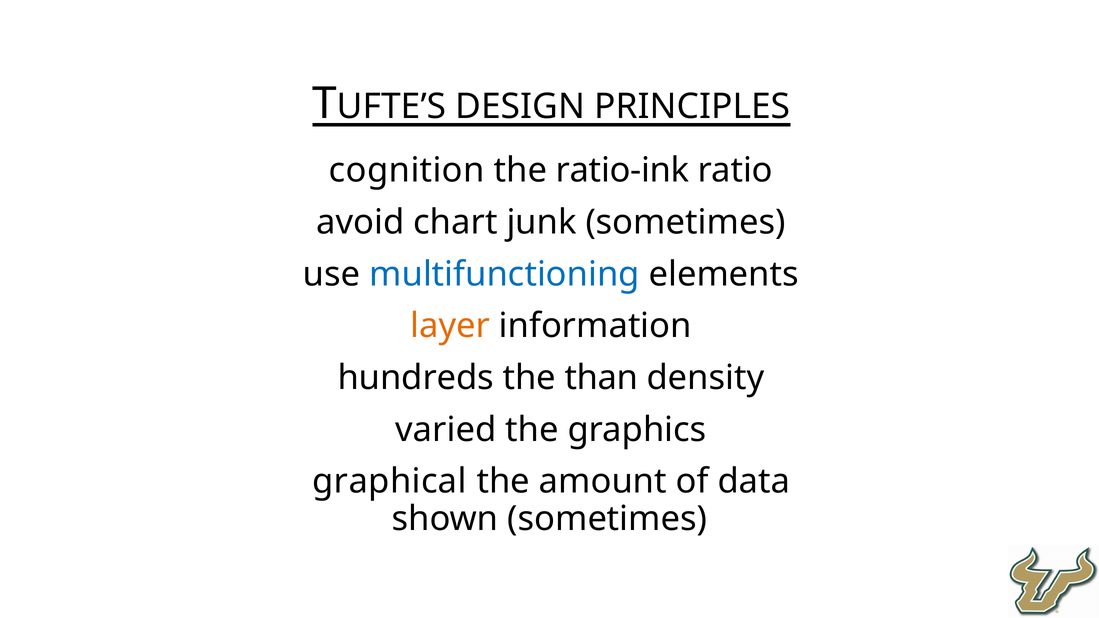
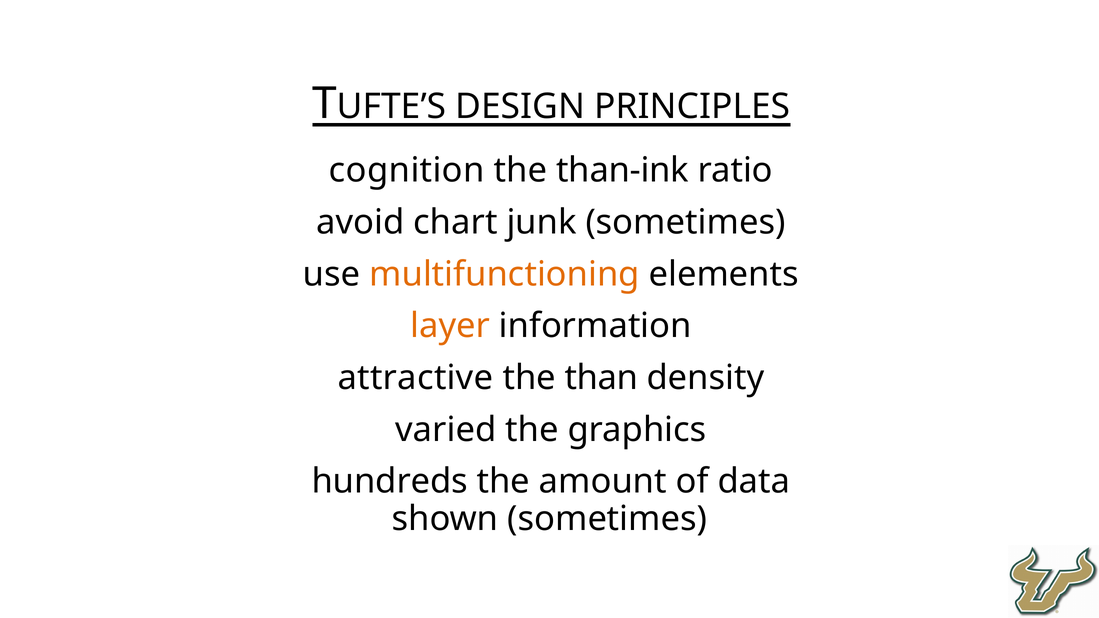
ratio-ink: ratio-ink -> than-ink (623, 171)
multifunctioning colour: blue -> orange (505, 274)
hundreds: hundreds -> attractive (416, 378)
graphical: graphical -> hundreds (390, 482)
